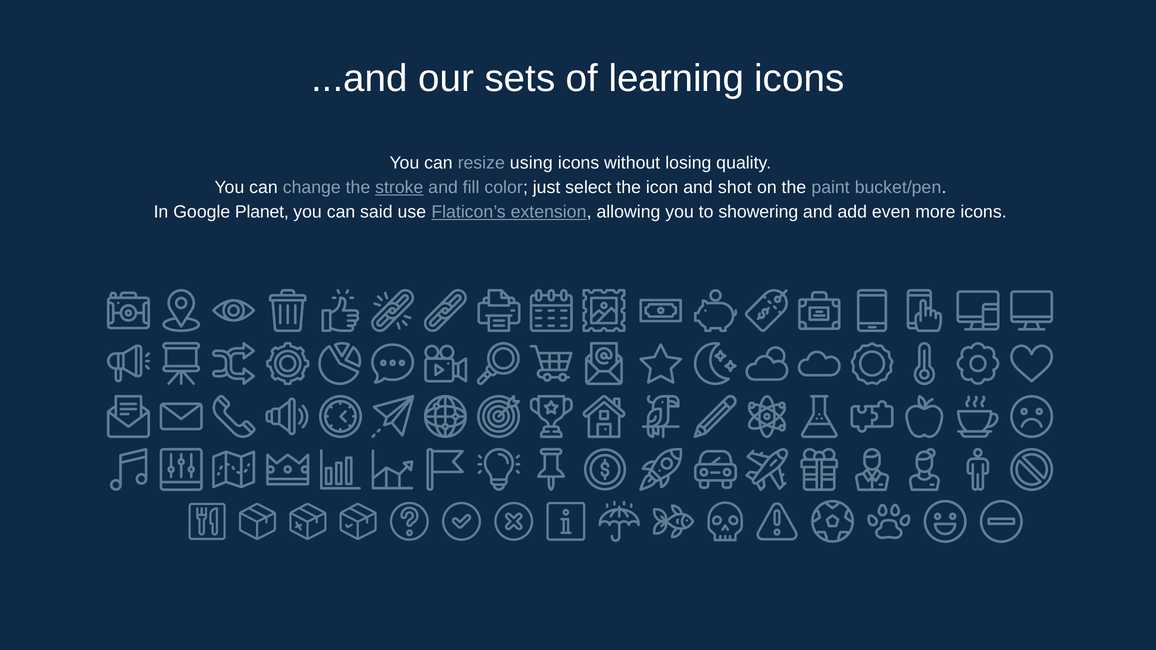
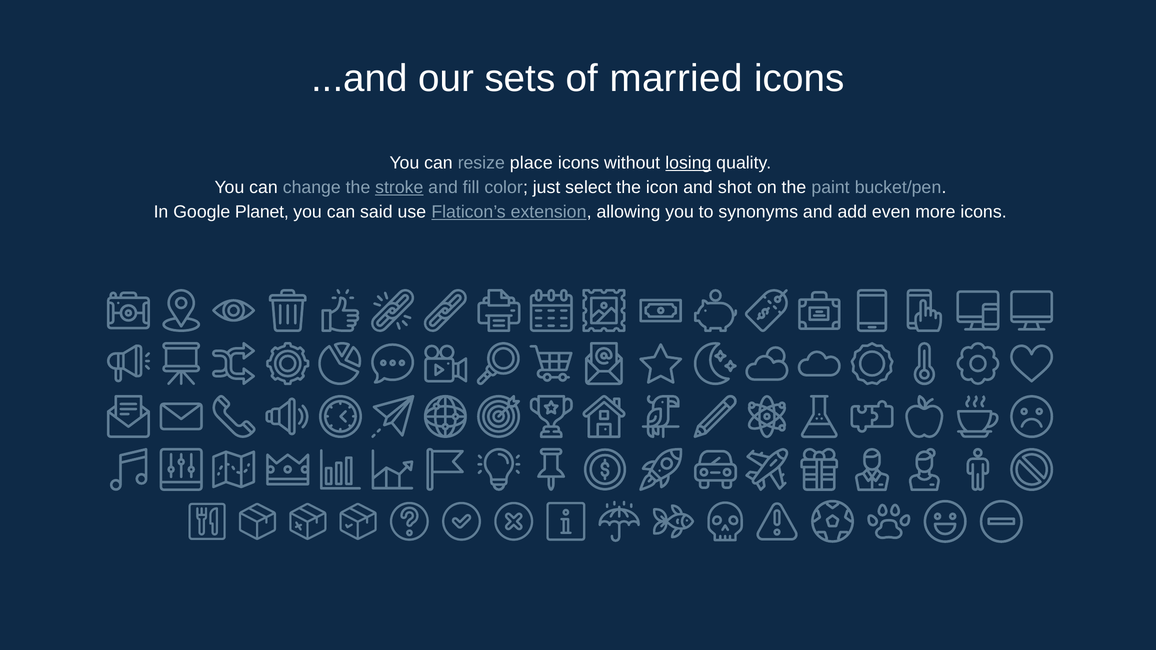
learning: learning -> married (676, 78)
using: using -> place (531, 163)
losing underline: none -> present (688, 163)
showering: showering -> synonyms (758, 212)
